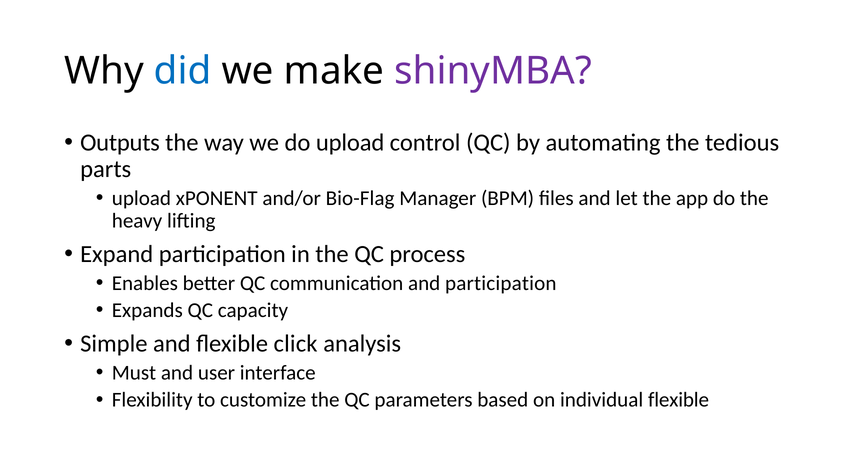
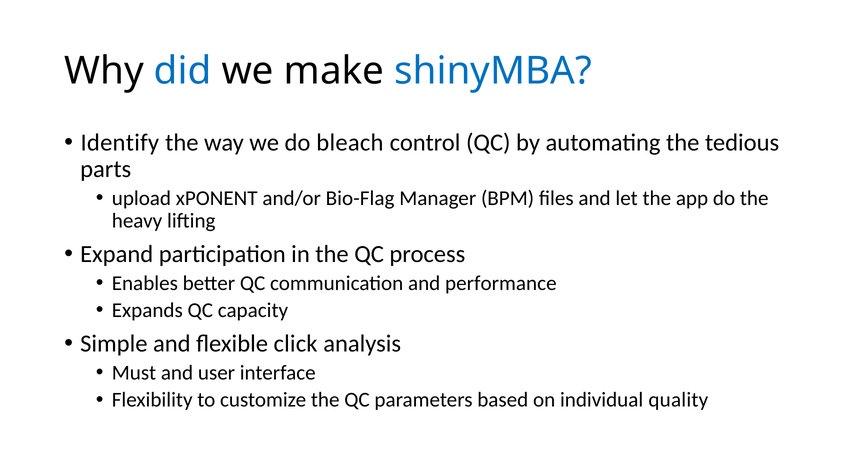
shinyMBA colour: purple -> blue (493, 71)
Outputs: Outputs -> Identify (120, 143)
do upload: upload -> bleach (350, 143)
and participation: participation -> performance (501, 284)
individual flexible: flexible -> quality (678, 401)
